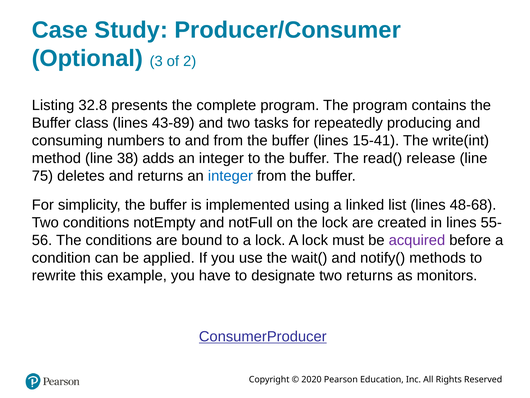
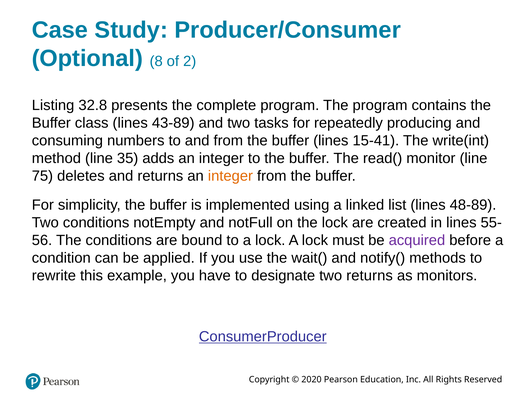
3: 3 -> 8 (156, 61)
38: 38 -> 35 (128, 158)
release: release -> monitor (431, 158)
integer colour: blue -> orange (230, 176)
48-68: 48-68 -> 48-89 (473, 205)
